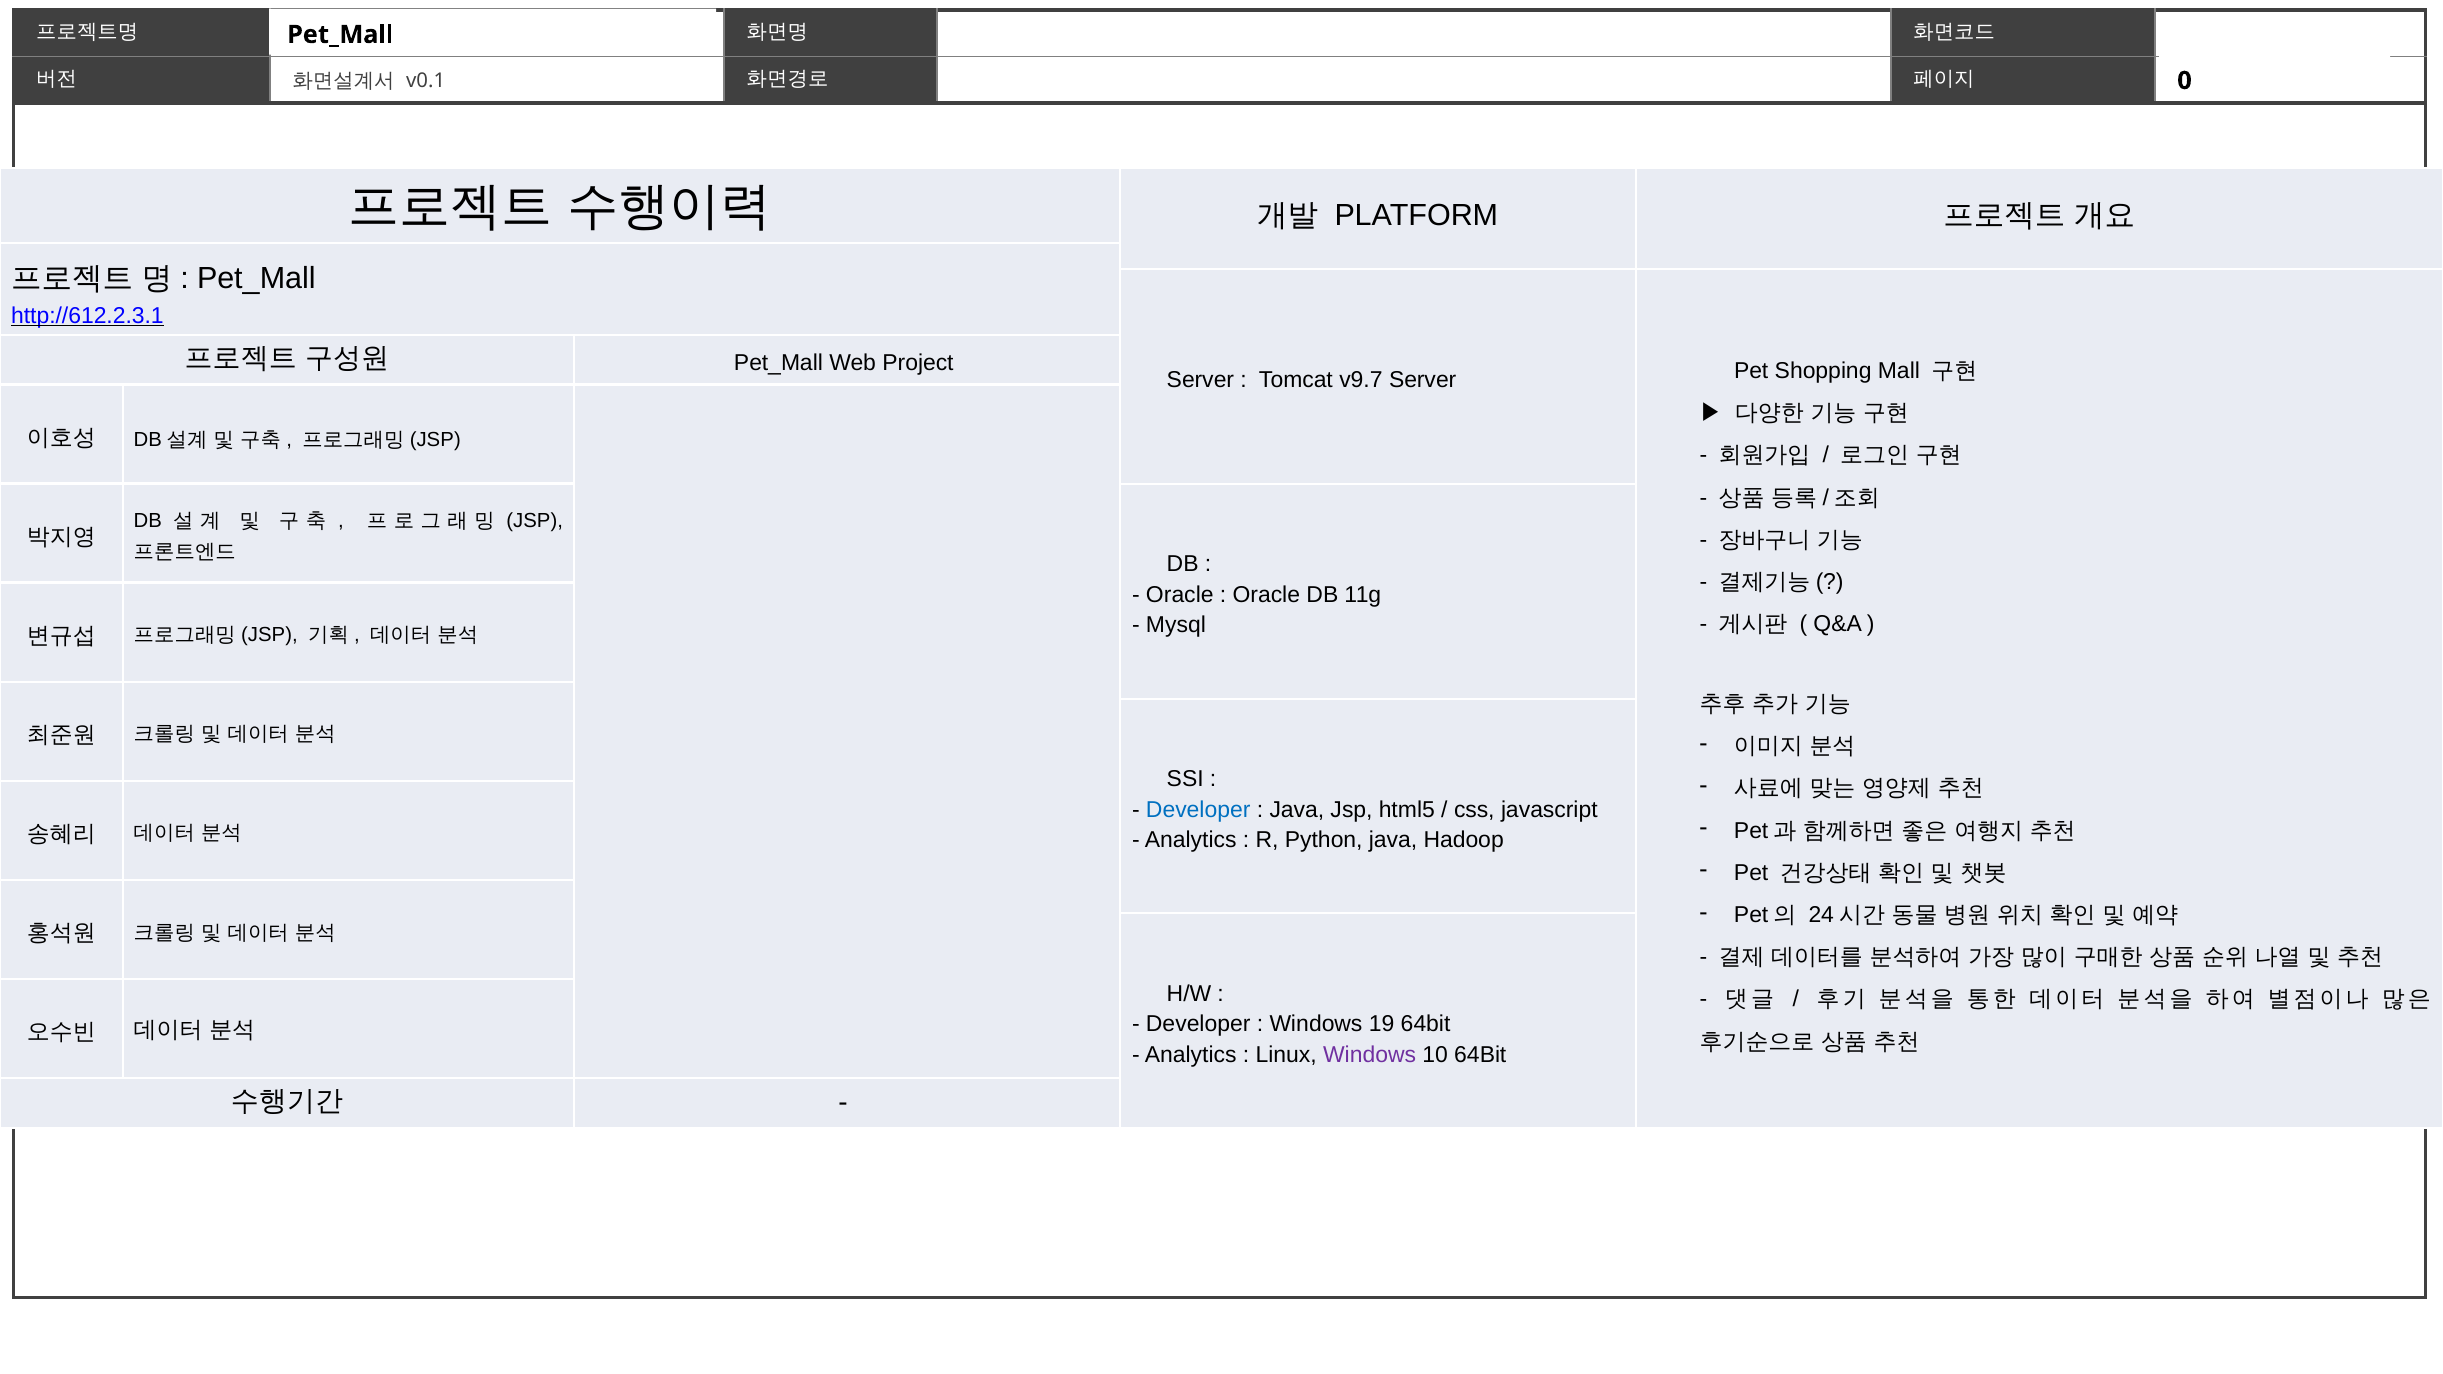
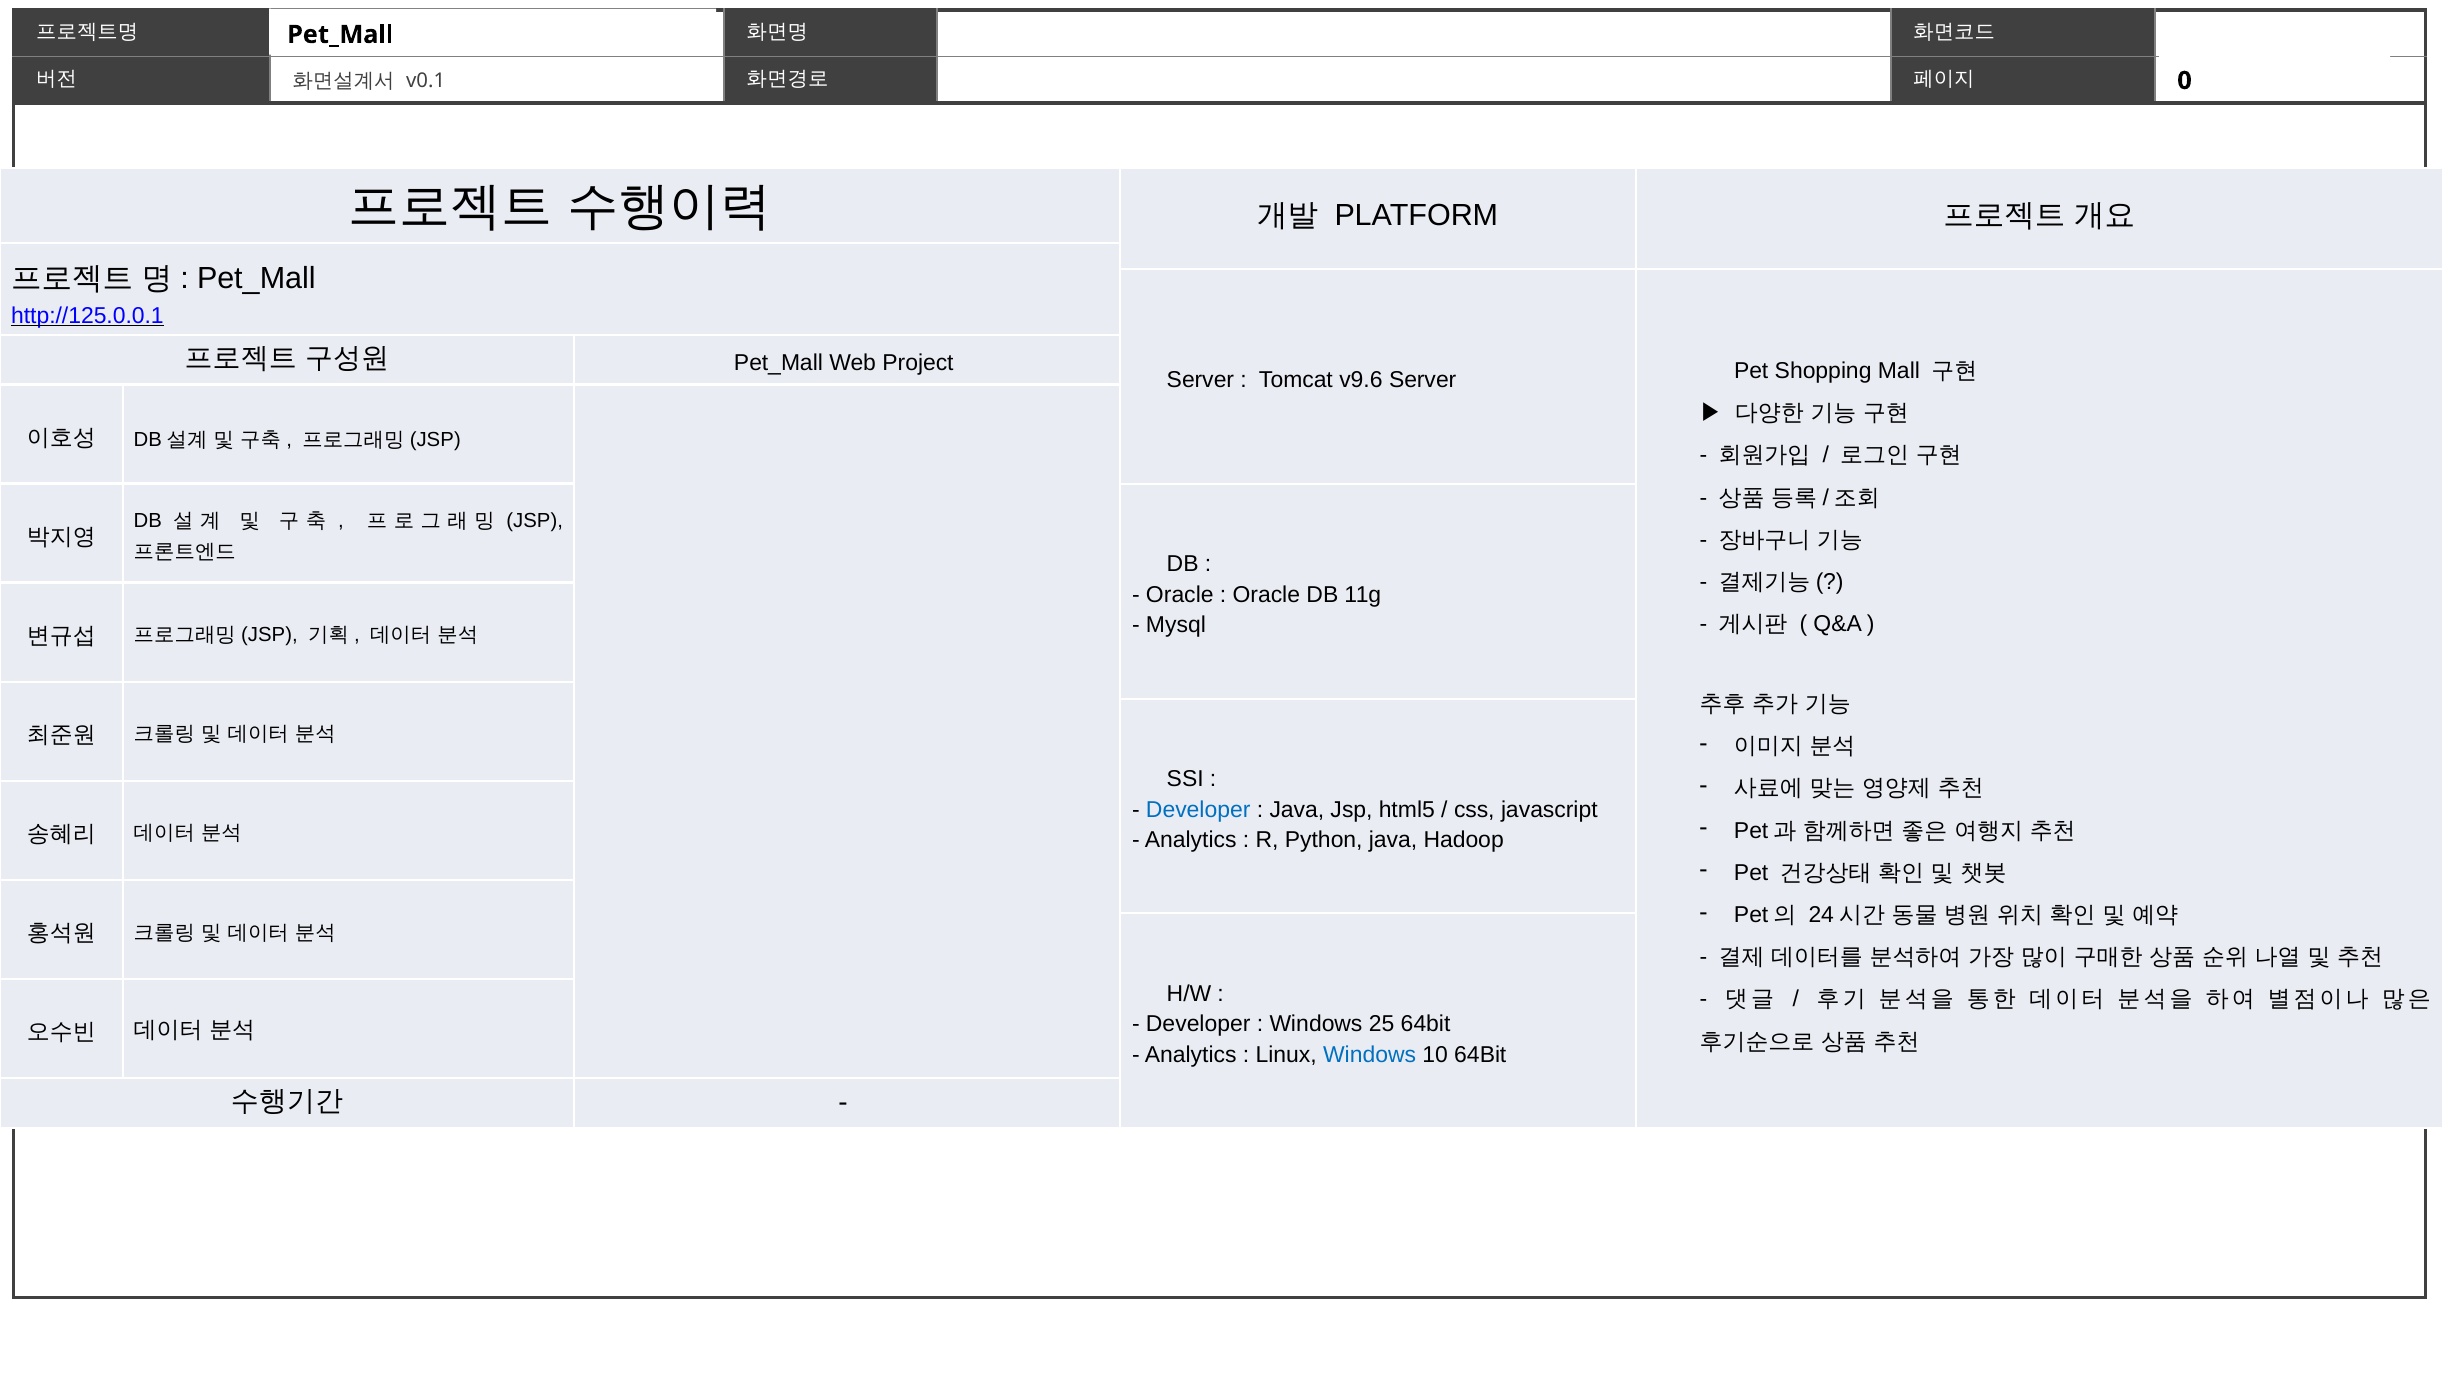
http://612.2.3.1: http://612.2.3.1 -> http://125.0.0.1 (87, 316)
v9.7: v9.7 -> v9.6 (1361, 380)
19: 19 -> 25 (1382, 1024)
Windows colour: purple -> blue (1370, 1055)
